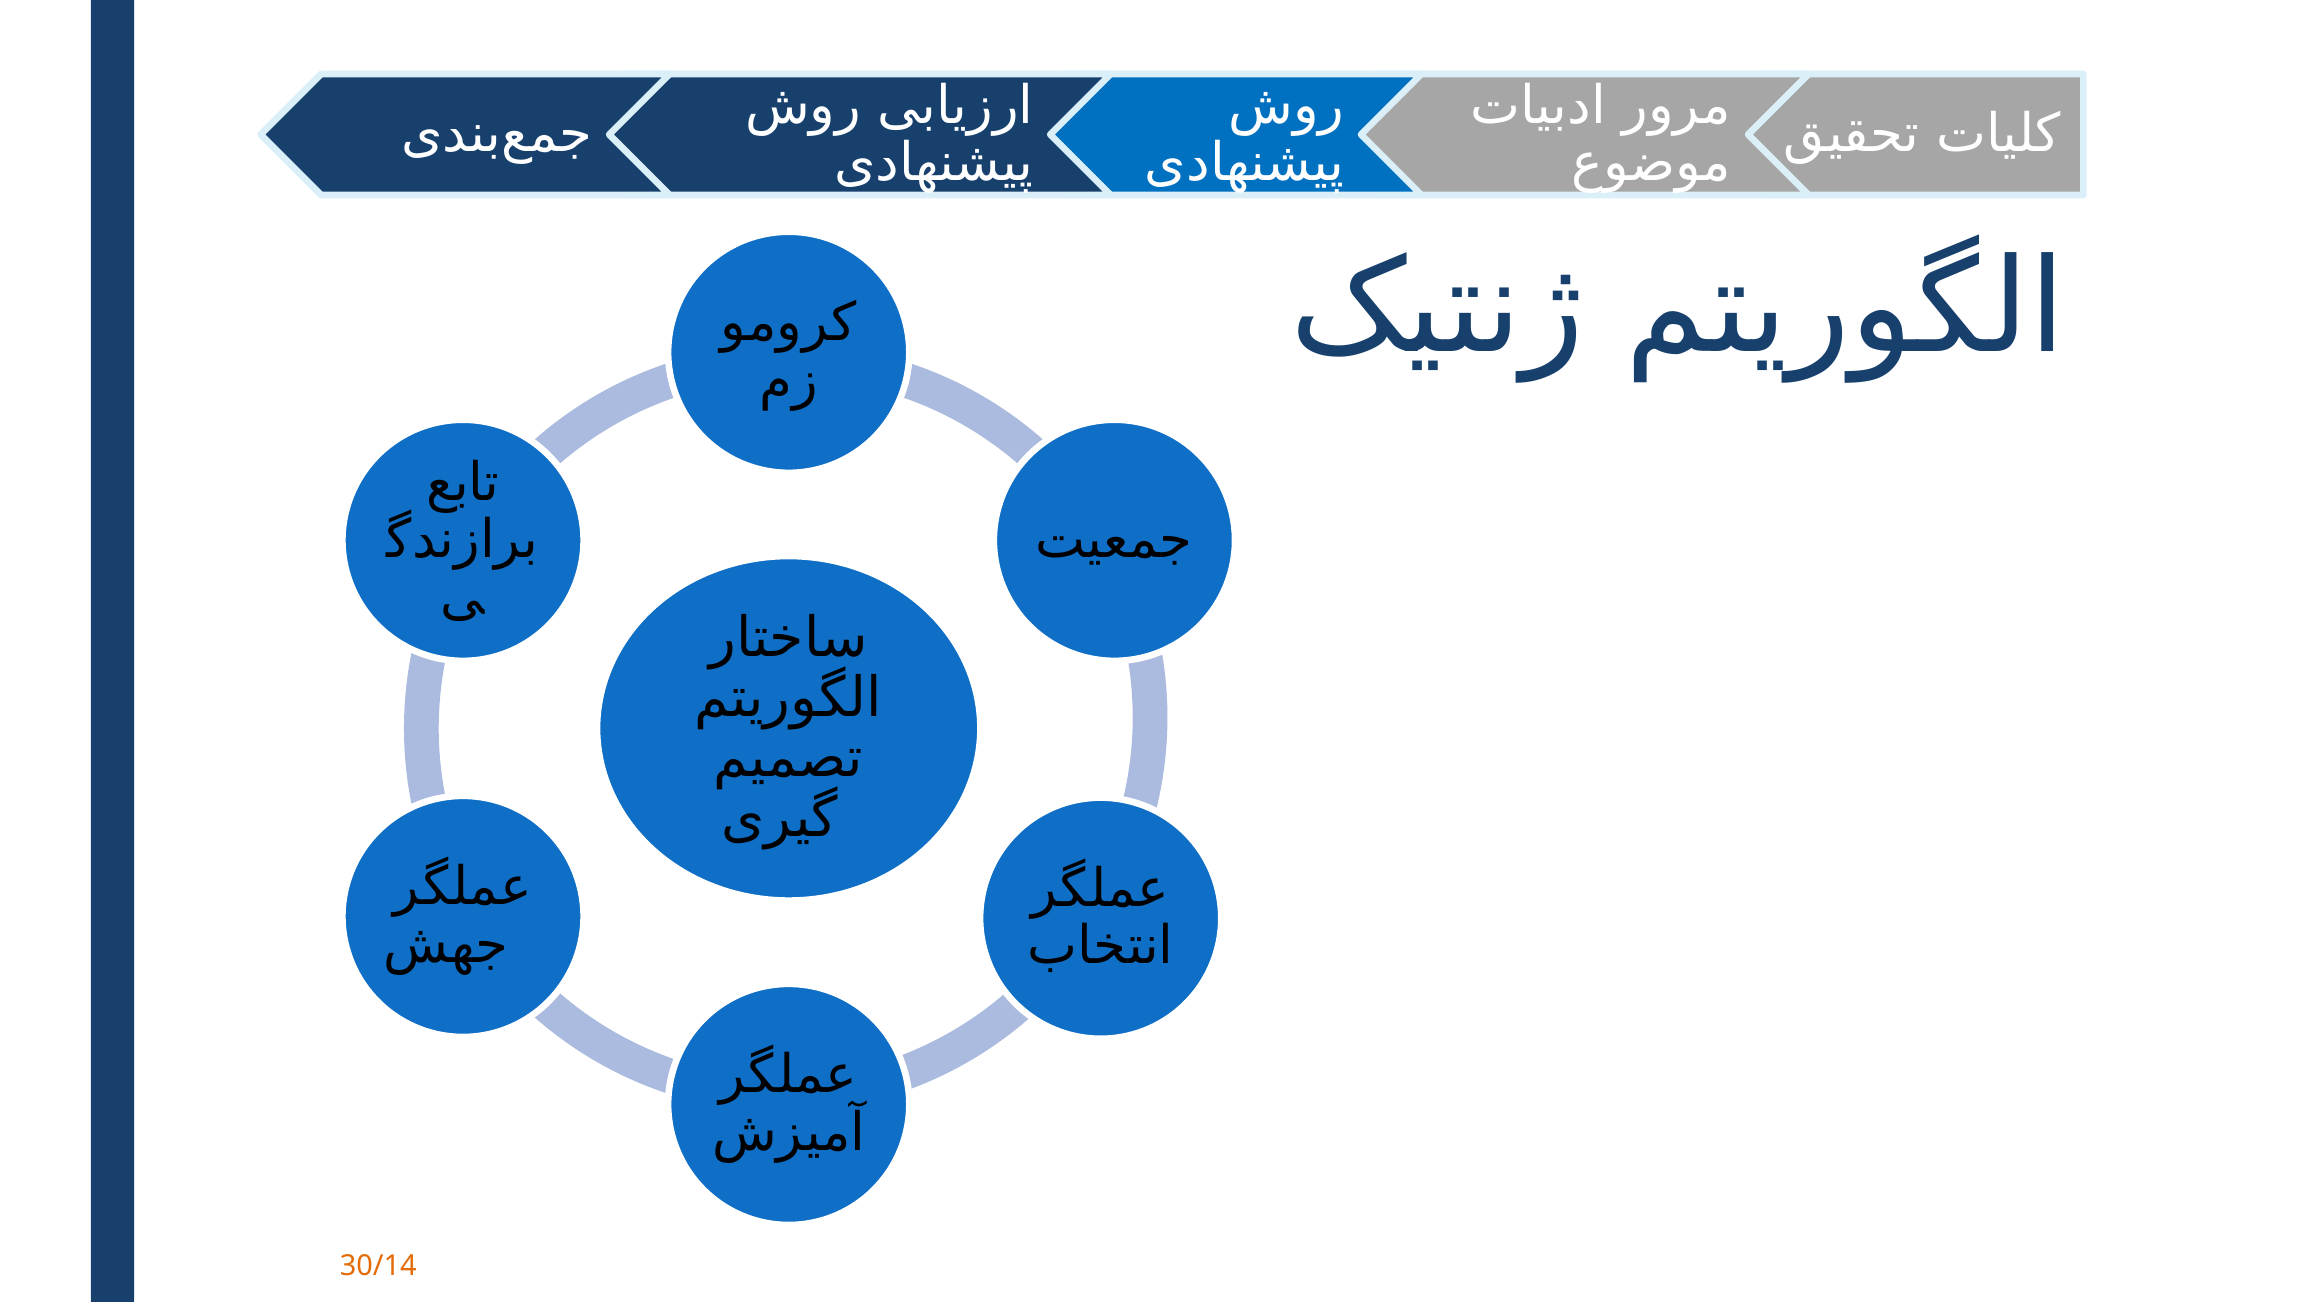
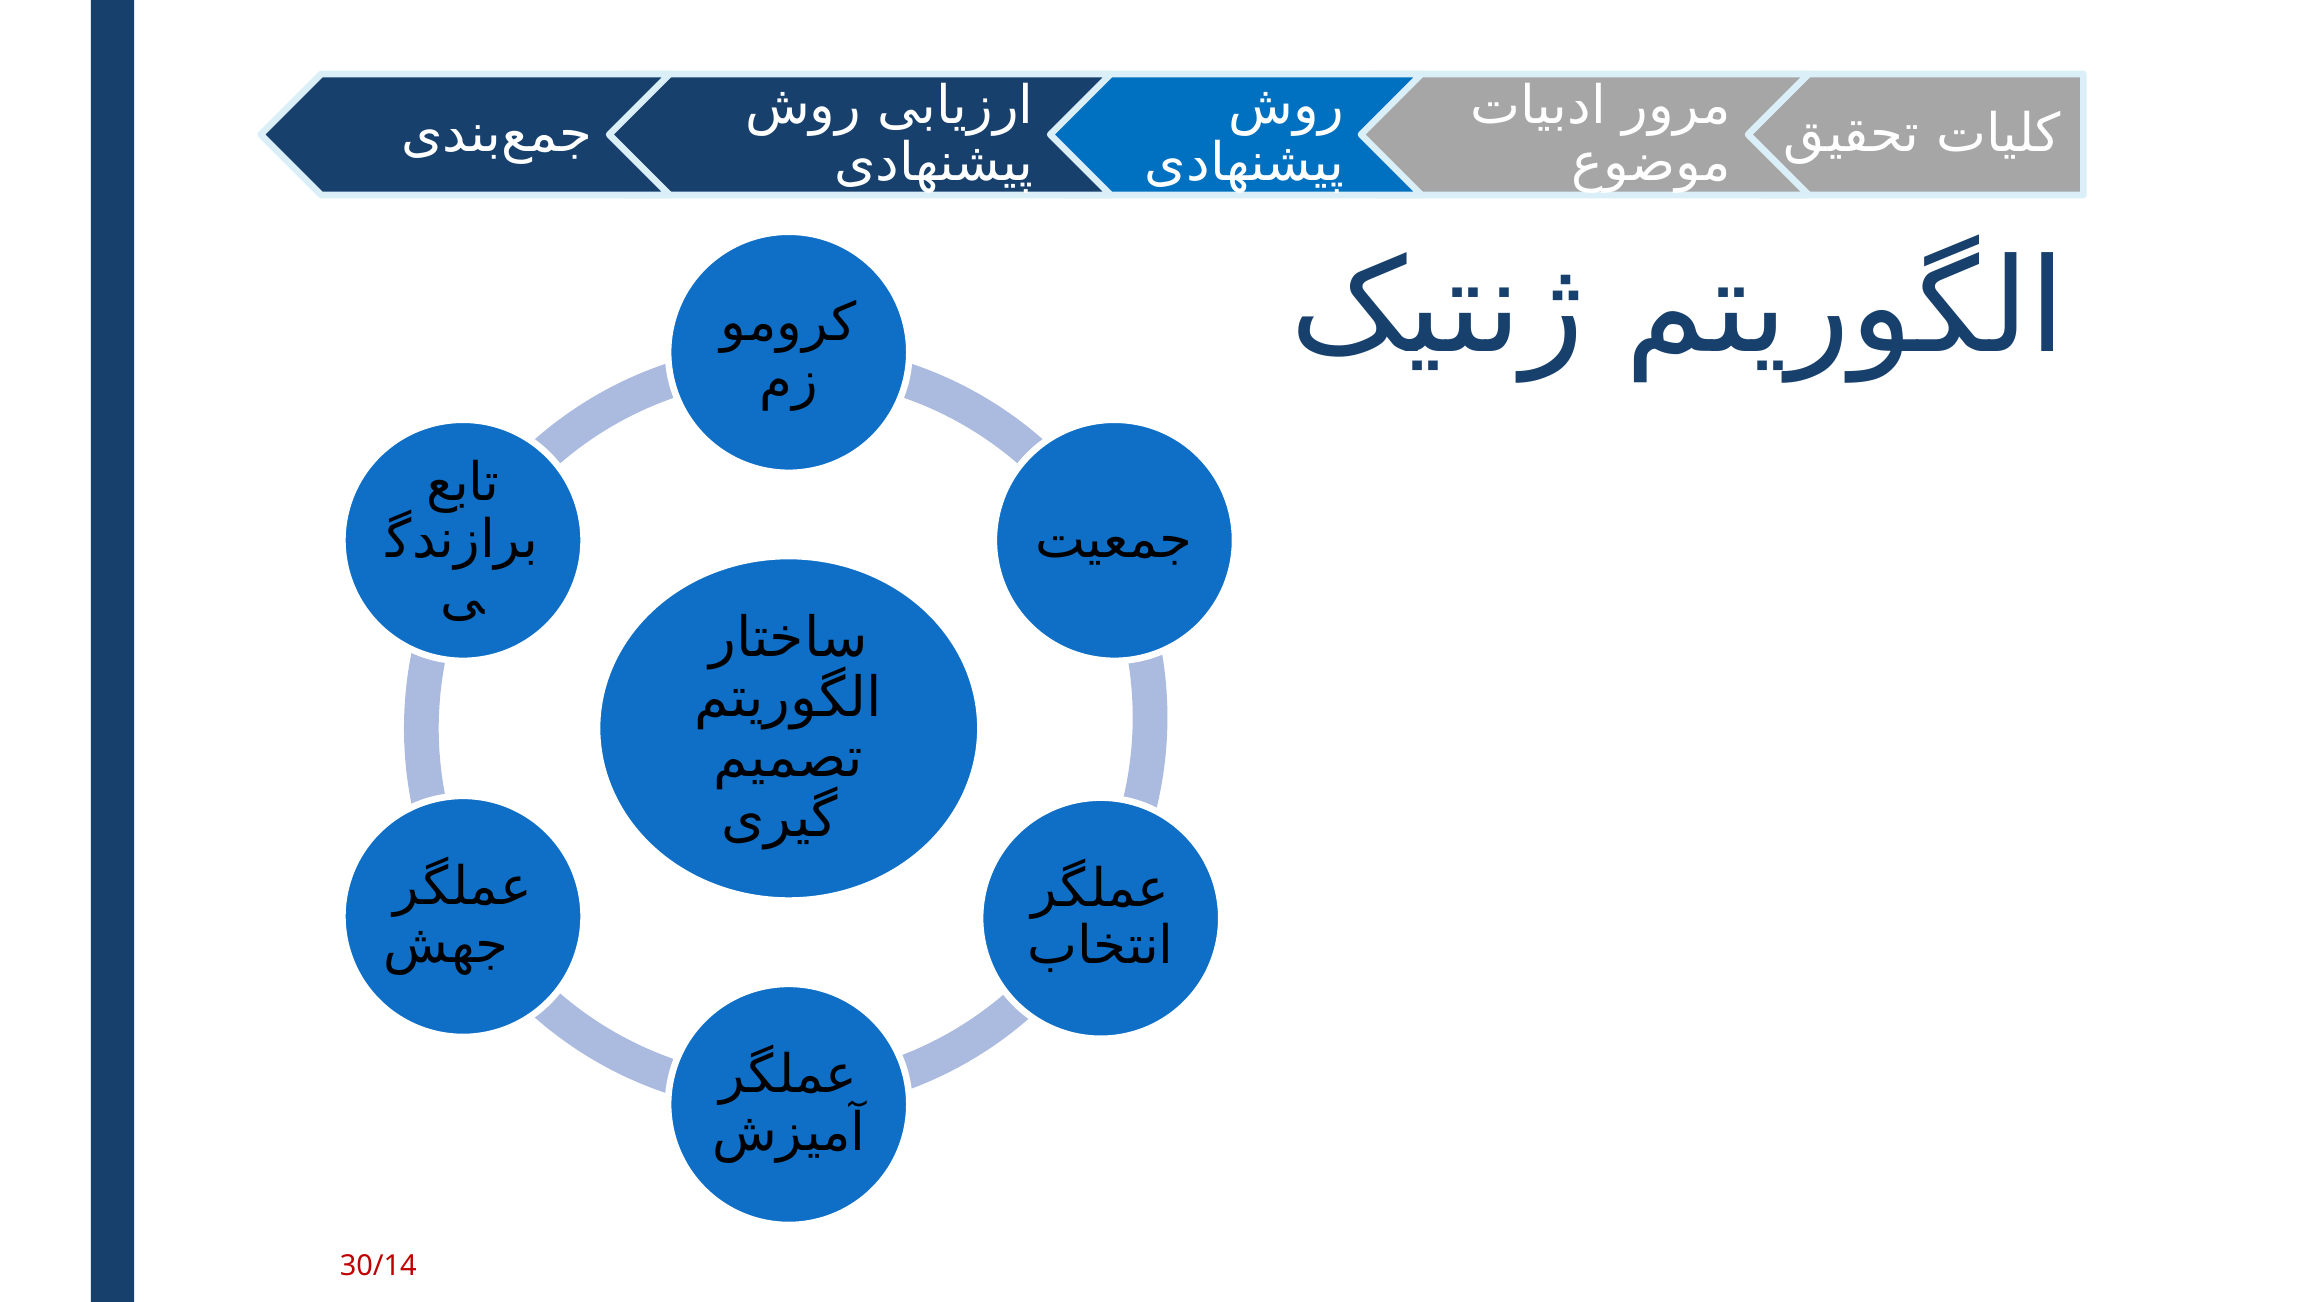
30/14 colour: orange -> red (378, 1266)
